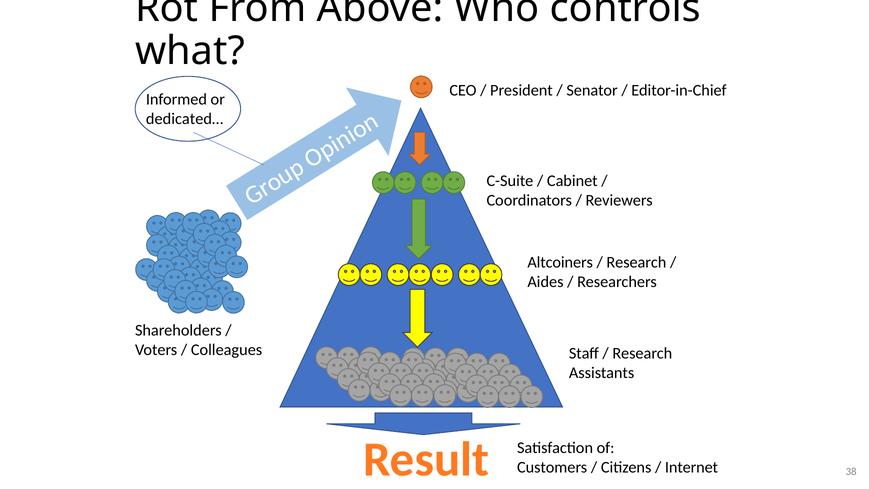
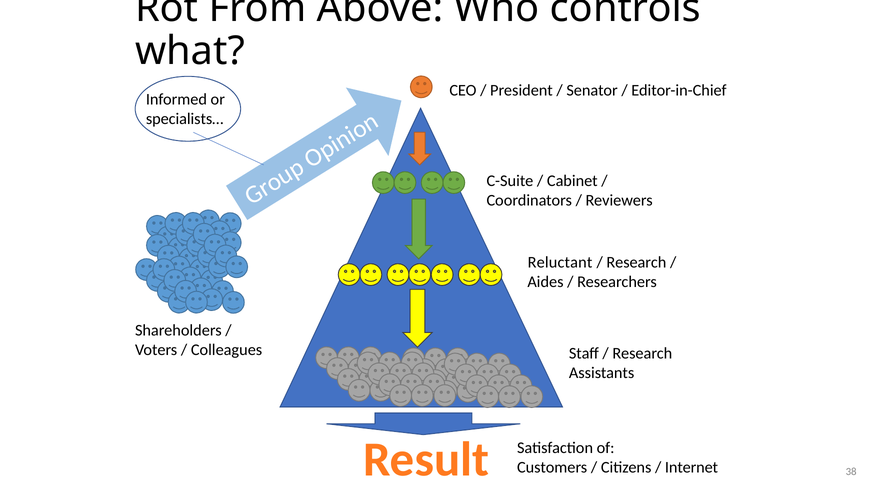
dedicated…: dedicated… -> specialists… (185, 119)
Altcoiners: Altcoiners -> Reluctant (560, 262)
